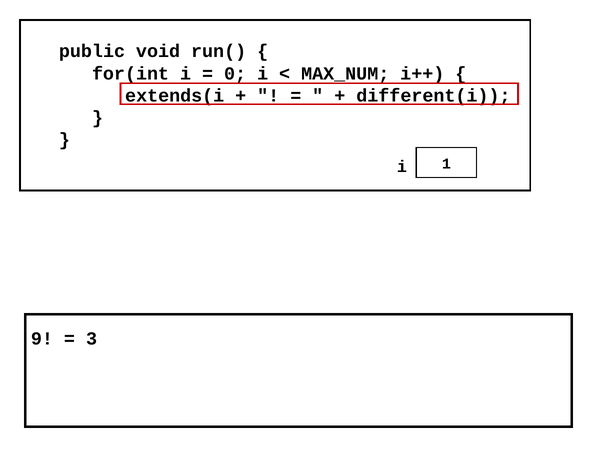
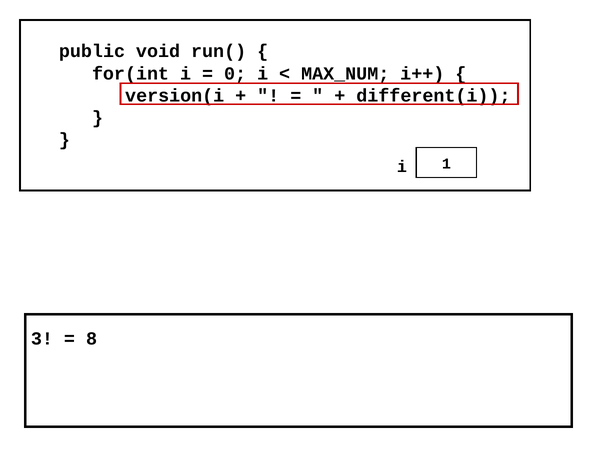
extends(i: extends(i -> version(i (175, 95)
9: 9 -> 3 (42, 338)
3: 3 -> 8 (92, 338)
